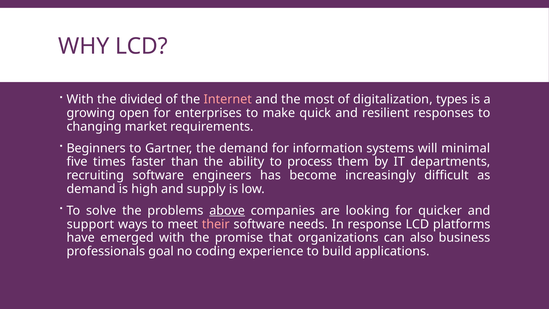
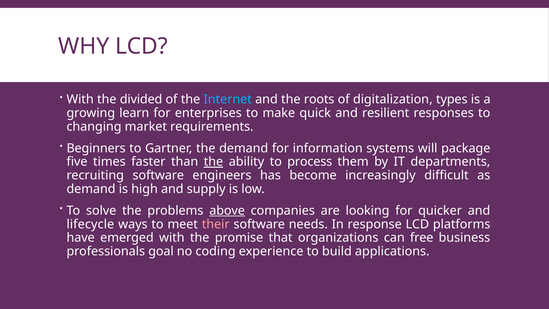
Internet colour: pink -> light blue (228, 99)
most: most -> roots (319, 99)
open: open -> learn (134, 113)
minimal: minimal -> package (466, 148)
the underline: none -> present (213, 162)
support: support -> lifecycle (90, 224)
also: also -> free (422, 238)
